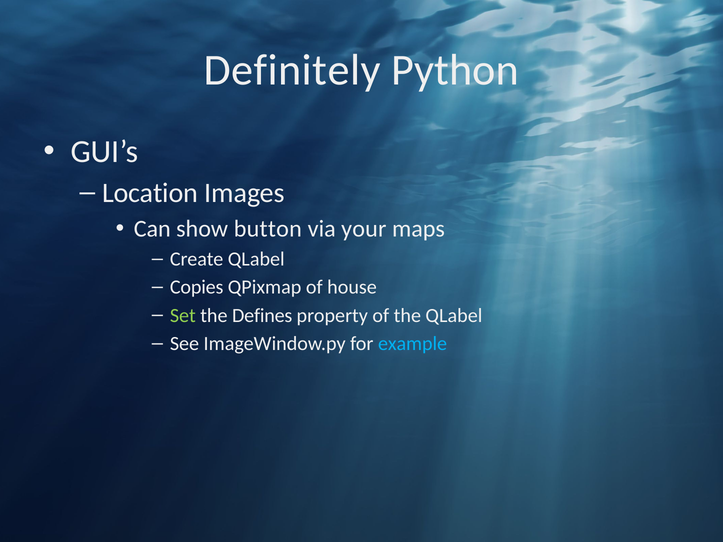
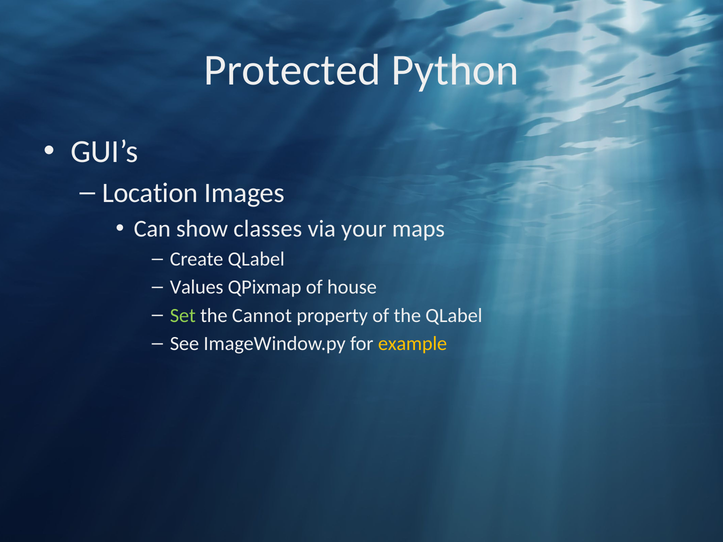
Definitely: Definitely -> Protected (292, 70)
button: button -> classes (268, 229)
Copies: Copies -> Values (197, 287)
Defines: Defines -> Cannot (262, 316)
example colour: light blue -> yellow (413, 344)
